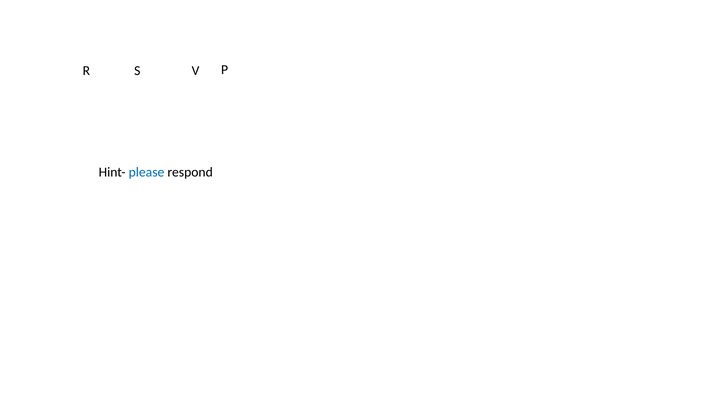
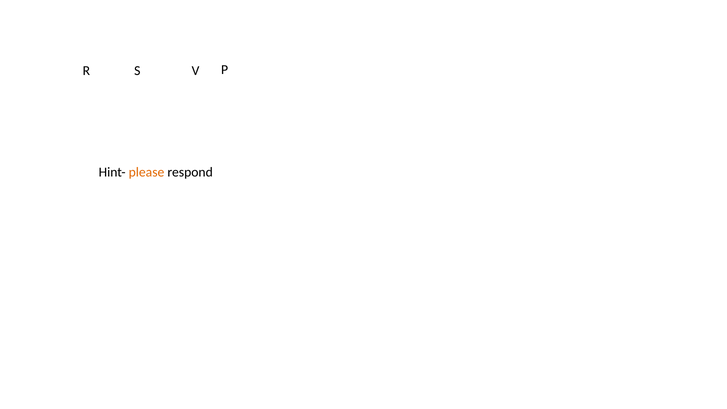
please colour: blue -> orange (147, 172)
